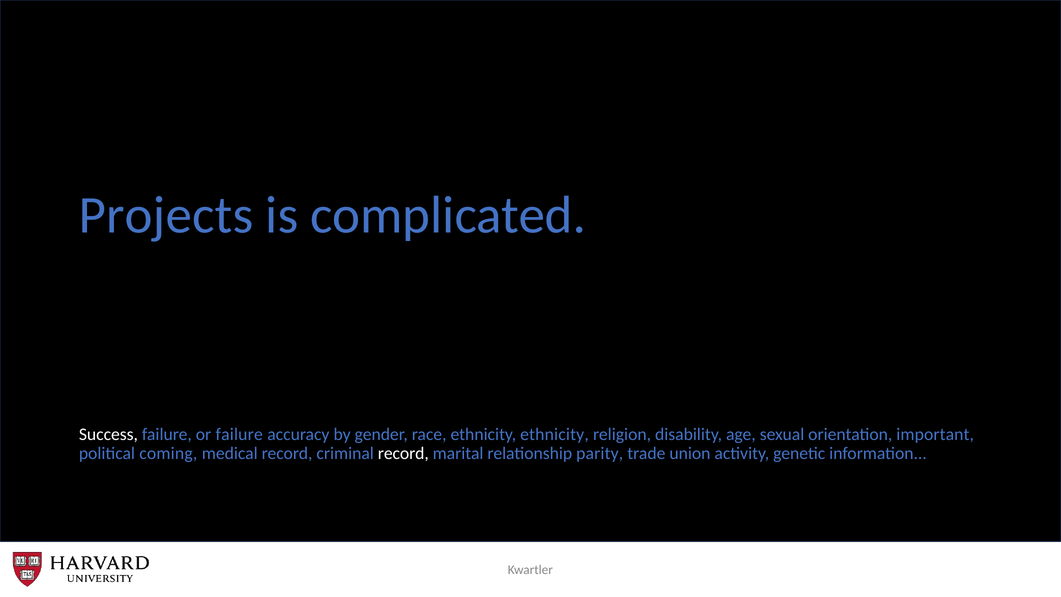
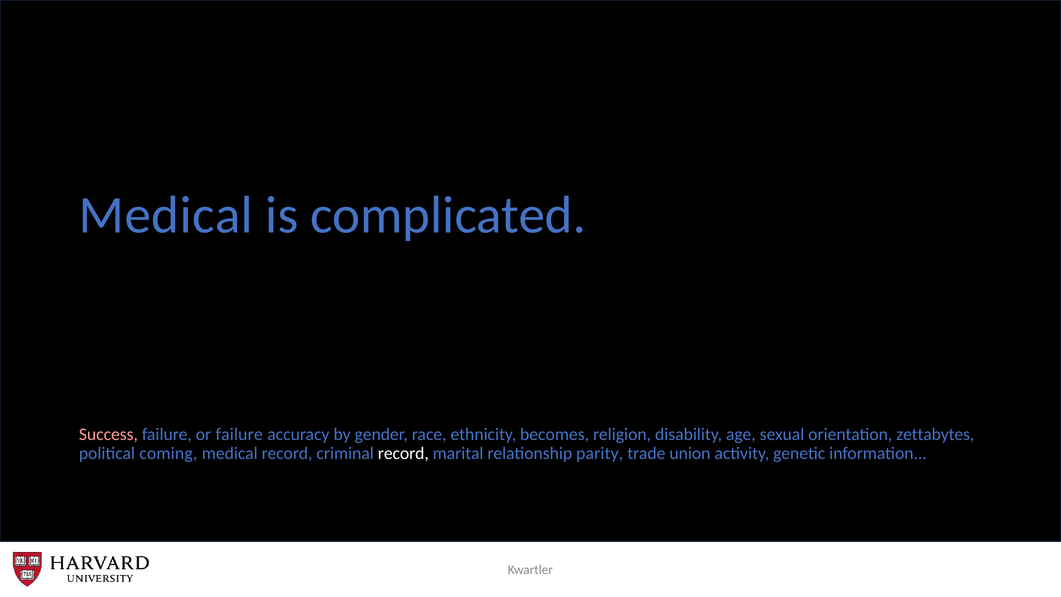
Projects: Projects -> Medical (166, 215)
Success colour: white -> pink (108, 434)
ethnicity ethnicity: ethnicity -> becomes (555, 434)
important: important -> zettabytes (935, 434)
